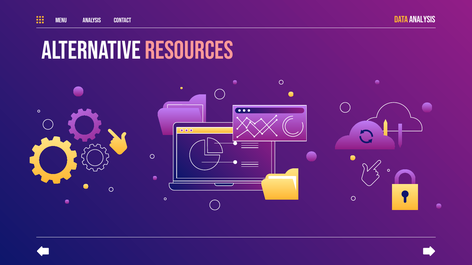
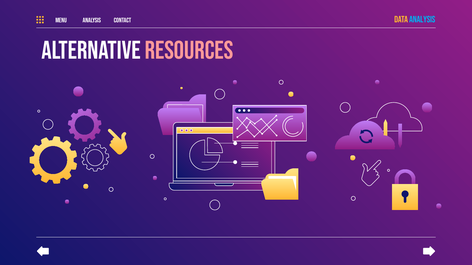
ANALYSIS colour: white -> light blue (422, 19)
